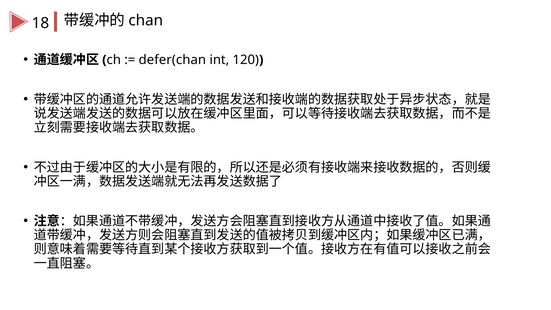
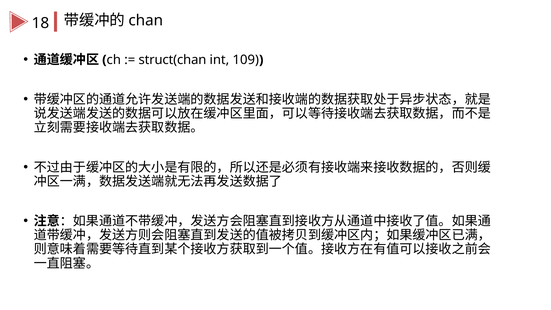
defer(chan: defer(chan -> struct(chan (172, 60)
120: 120 -> 109 (246, 60)
